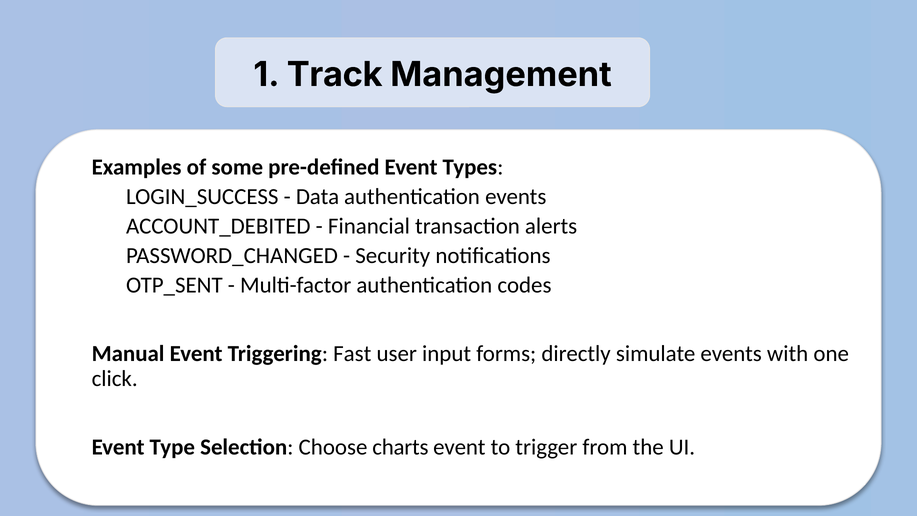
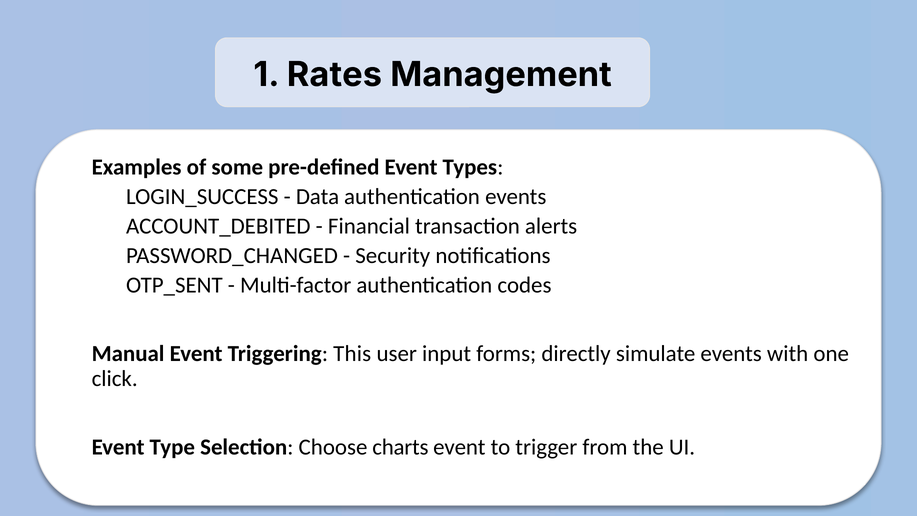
Track: Track -> Rates (334, 75)
Fast: Fast -> This (352, 354)
